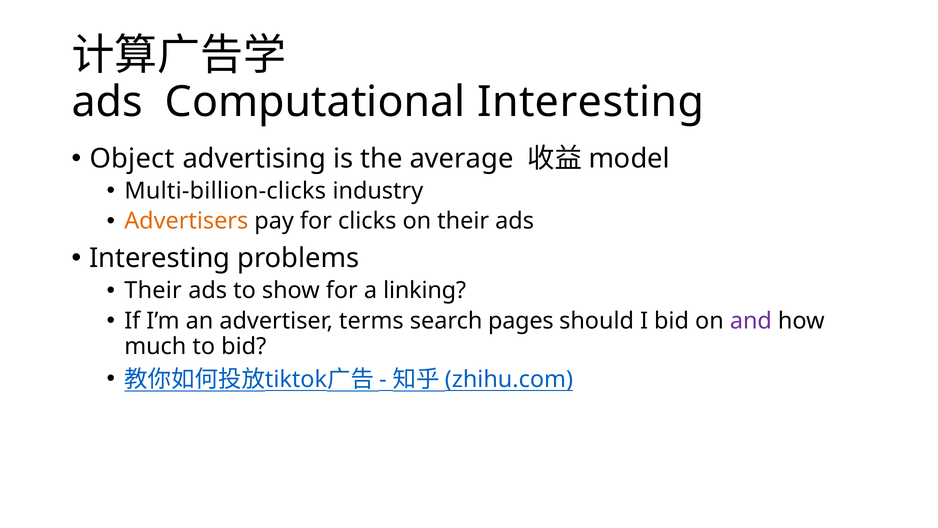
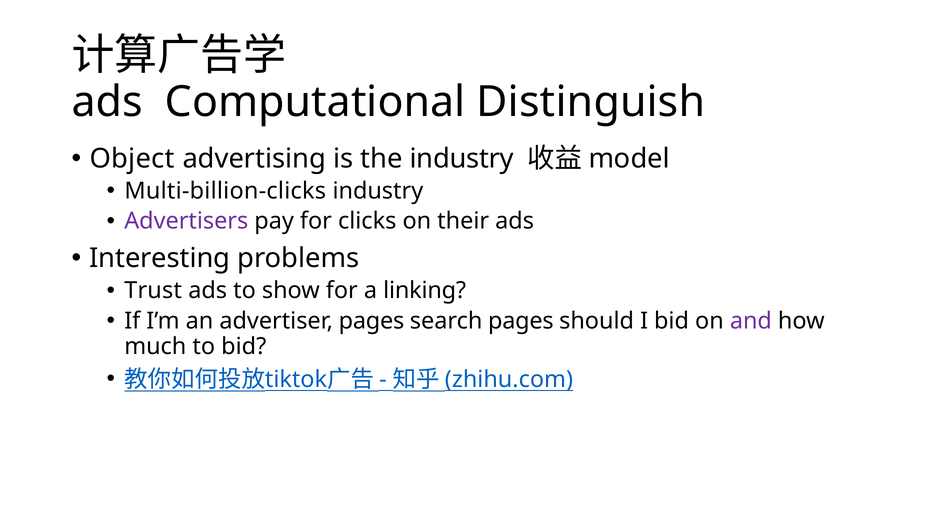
Computational Interesting: Interesting -> Distinguish (591, 102)
the average: average -> industry (462, 159)
Advertisers colour: orange -> purple (186, 221)
Their: Their -> Trust (153, 291)
advertiser terms: terms -> pages (371, 321)
